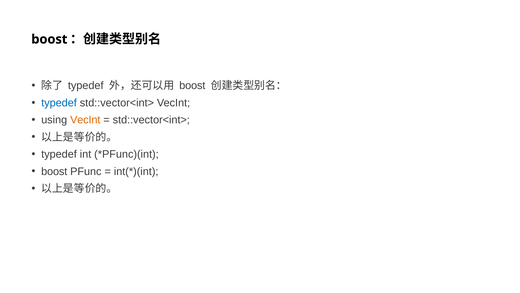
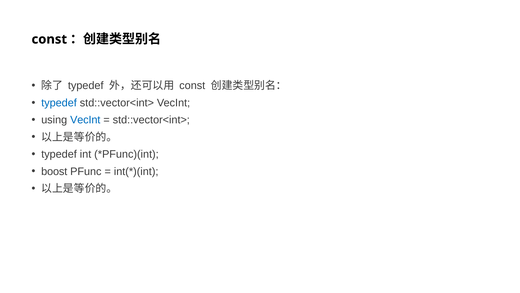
boost: boost -> const (49, 39)
boost: boost -> const (192, 86)
VecInt colour: orange -> blue (85, 120)
